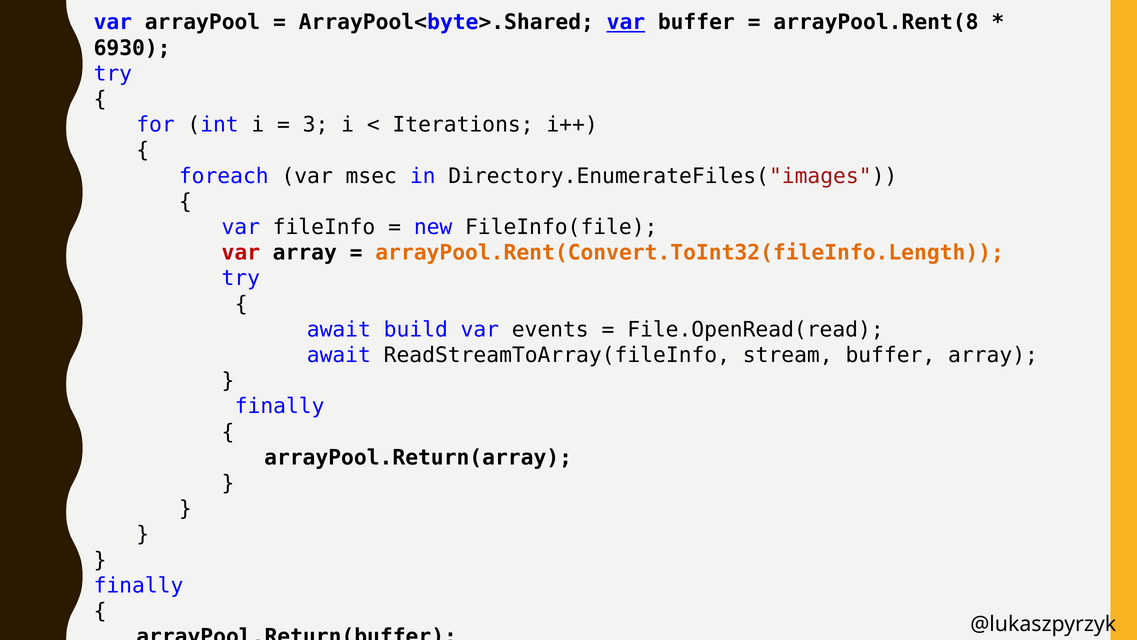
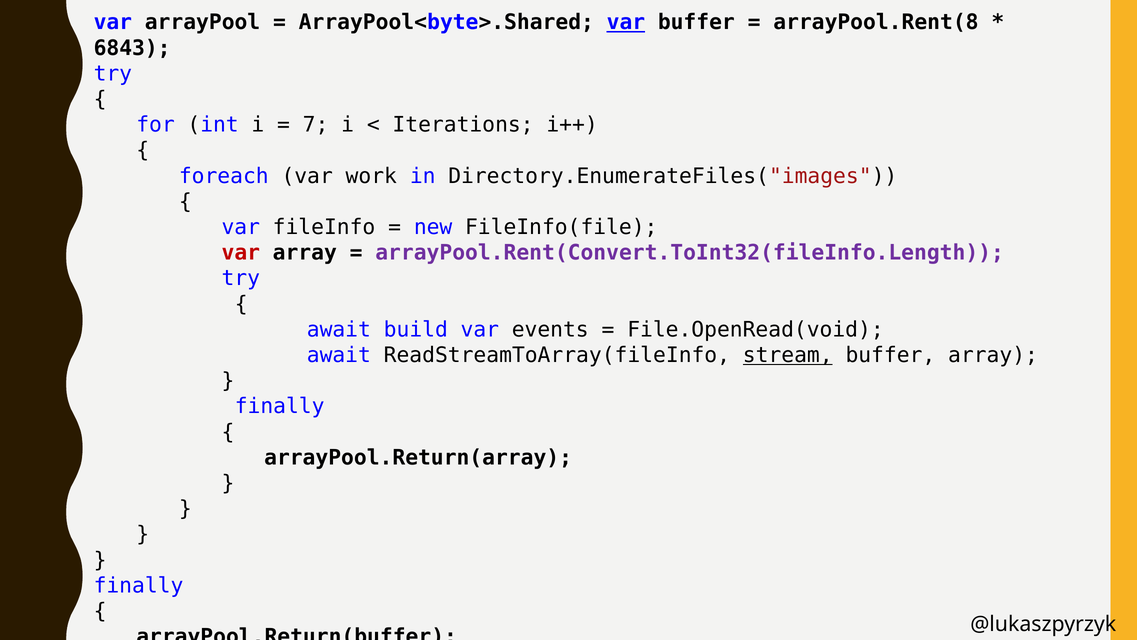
6930: 6930 -> 6843 (132, 48)
3: 3 -> 7 (316, 125)
msec: msec -> work (371, 176)
arrayPool.Rent(Convert.ToInt32(fileInfo.Length colour: orange -> purple (690, 253)
File.OpenRead(read: File.OpenRead(read -> File.OpenRead(void (755, 329)
stream underline: none -> present (788, 355)
